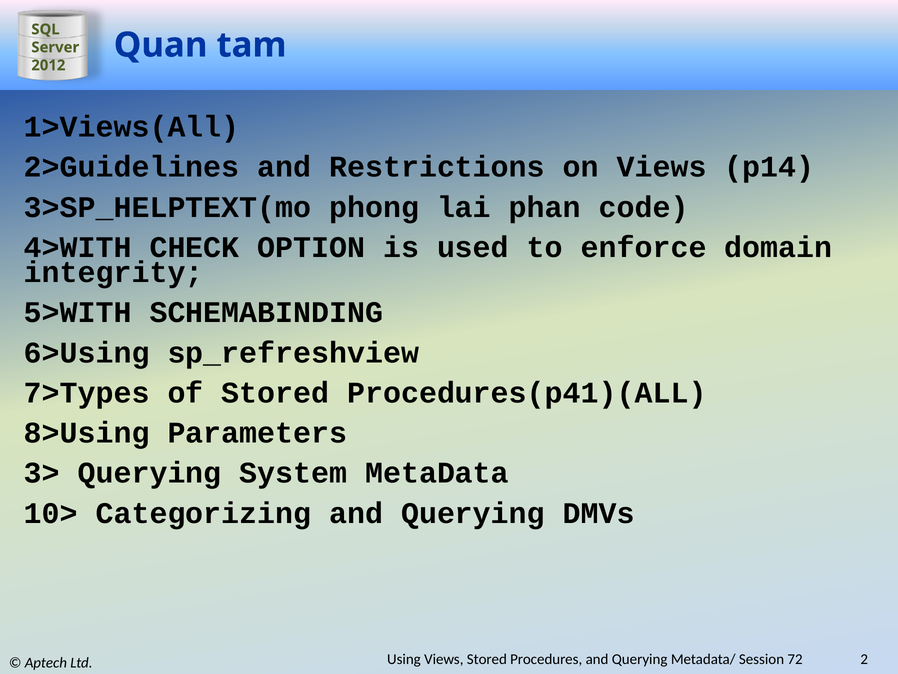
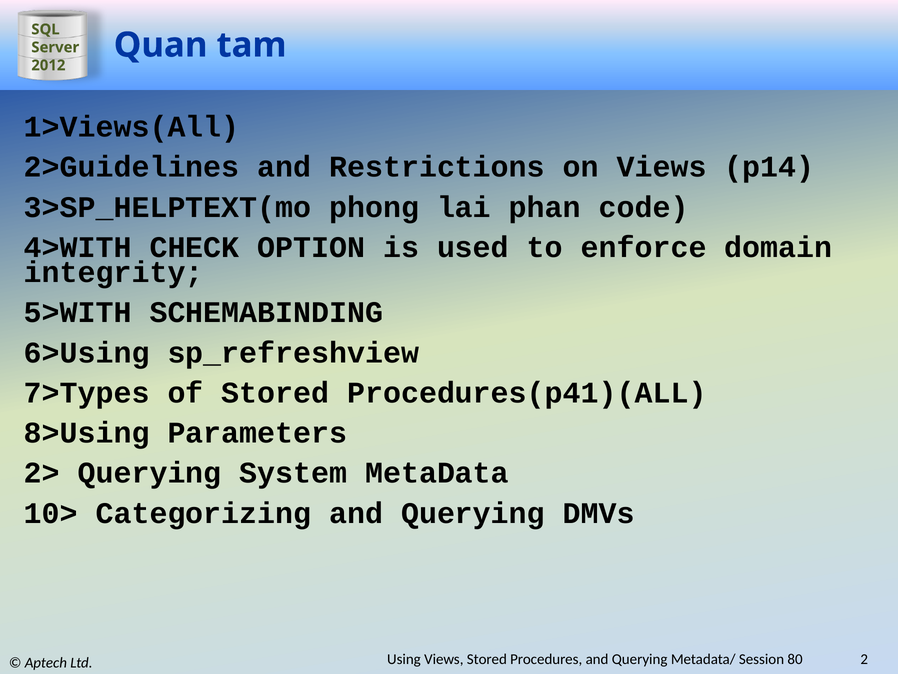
3>: 3> -> 2> (42, 473)
72: 72 -> 80 (795, 659)
